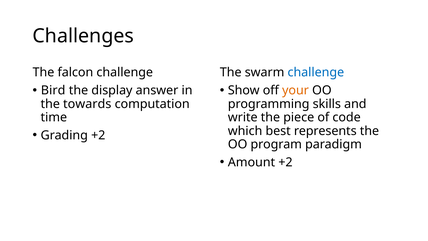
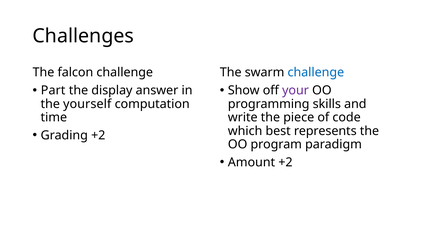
Bird: Bird -> Part (53, 90)
your colour: orange -> purple (295, 90)
towards: towards -> yourself (87, 104)
